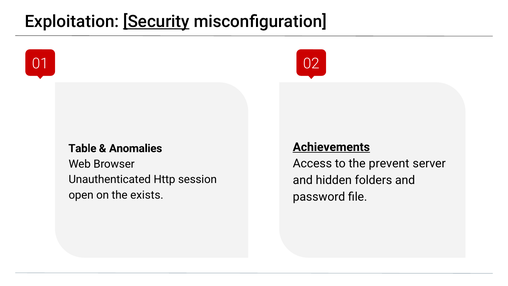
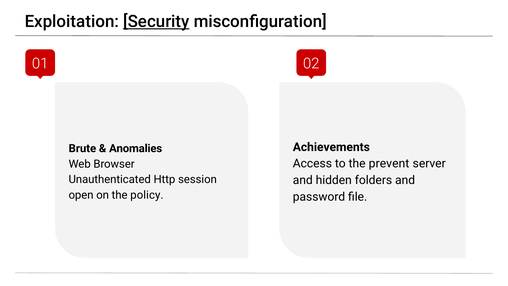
Achievements underline: present -> none (331, 147)
Table: Table -> Brute (82, 148)
exists: exists -> policy (147, 195)
